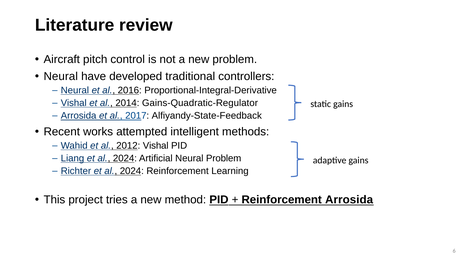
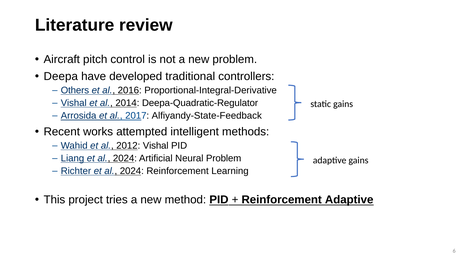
Neural: Neural -> Deepa (61, 77)
Neural: Neural -> Others (75, 90)
Gains-Quadratic-Regulator: Gains-Quadratic-Regulator -> Deepa-Quadratic-Regulator (200, 103)
Reinforcement Arrosida: Arrosida -> Adaptive (349, 200)
